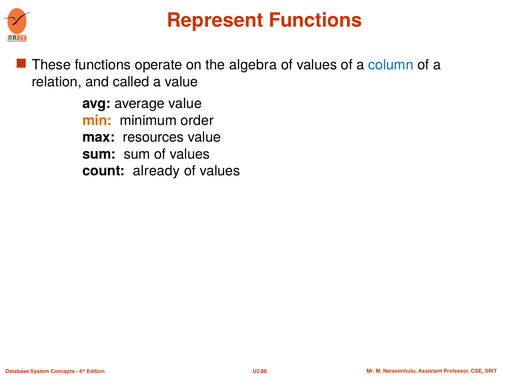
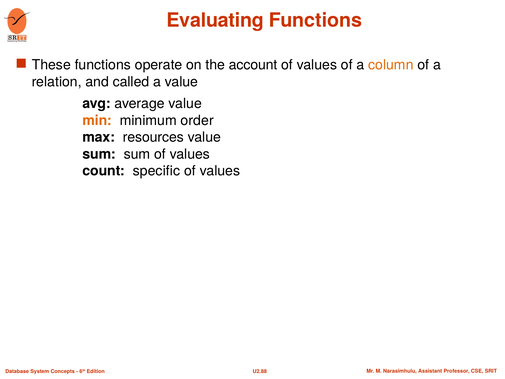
Represent: Represent -> Evaluating (215, 20)
algebra: algebra -> account (253, 65)
column colour: blue -> orange (391, 65)
already: already -> specific (156, 171)
